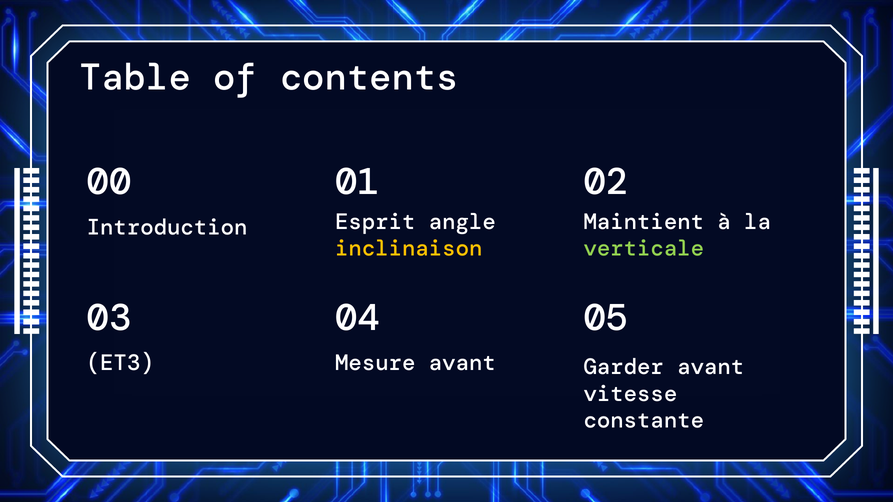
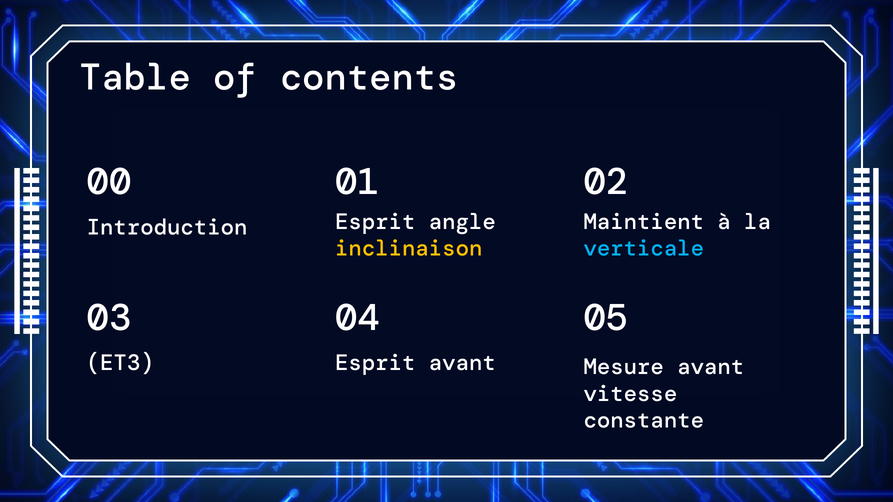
verticale colour: light green -> light blue (644, 249)
ET3 Mesure: Mesure -> Esprit (375, 363)
Garder: Garder -> Mesure (624, 367)
